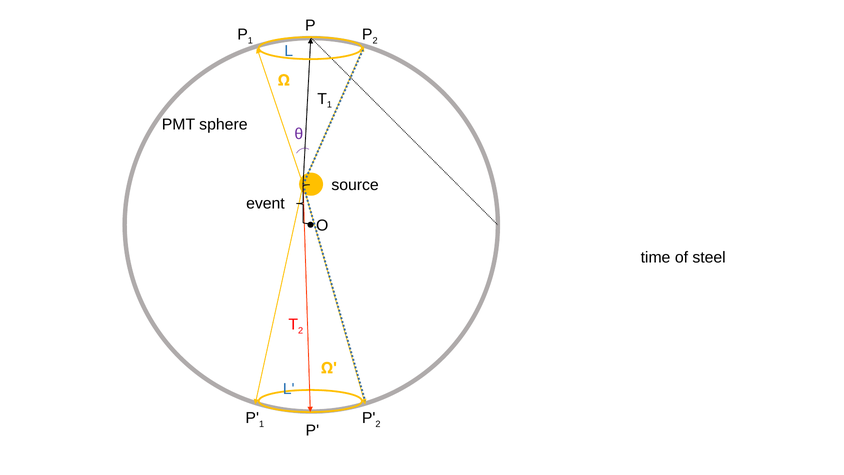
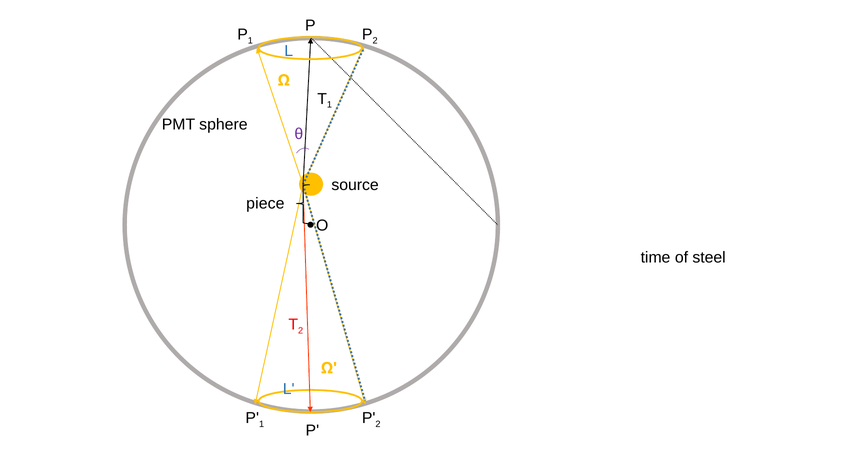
event: event -> piece (265, 203)
